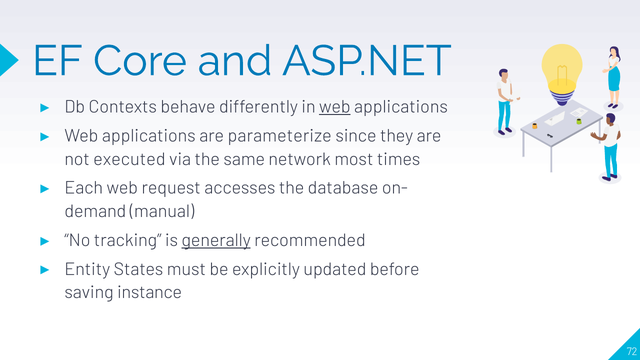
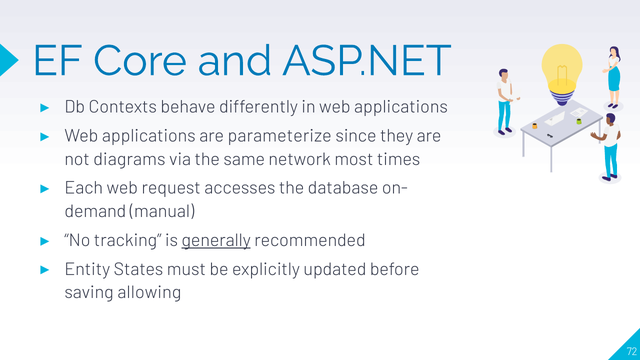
web underline: present -> none (335, 107)
executed: executed -> diagrams (129, 159)
instance: instance -> allowing (149, 293)
